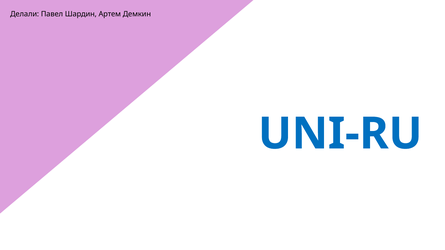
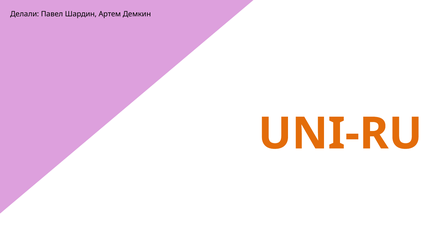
UNI-RU colour: blue -> orange (340, 134)
